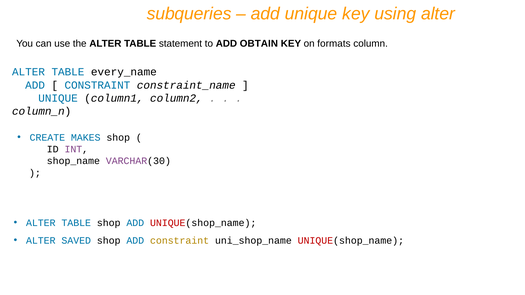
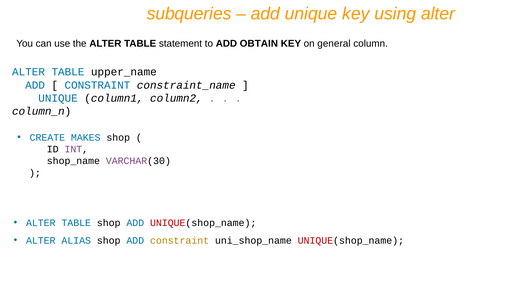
formats: formats -> general (334, 44)
every_name: every_name -> upper_name (124, 72)
SAVED: SAVED -> ALIAS (76, 241)
